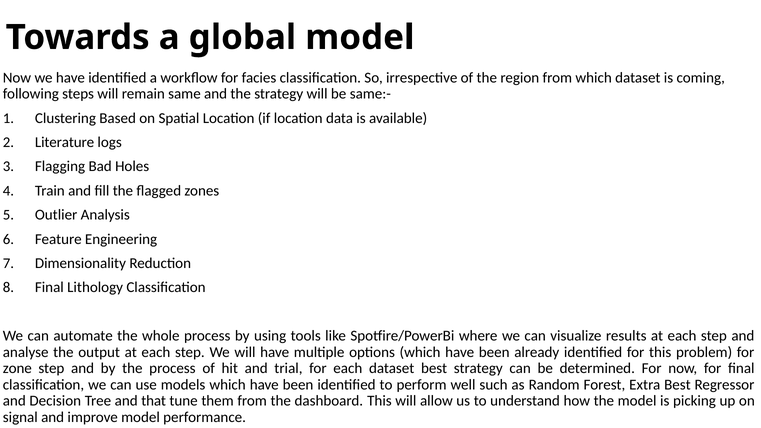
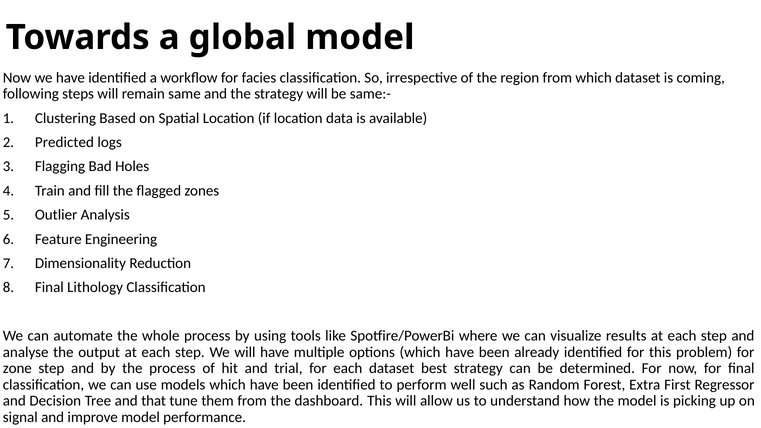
Literature: Literature -> Predicted (64, 142)
Extra Best: Best -> First (677, 385)
